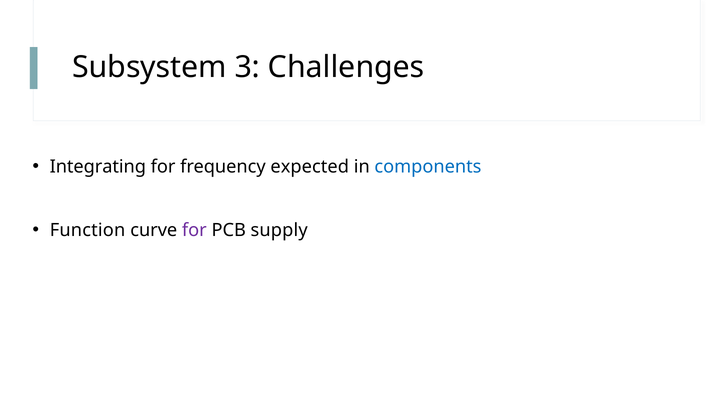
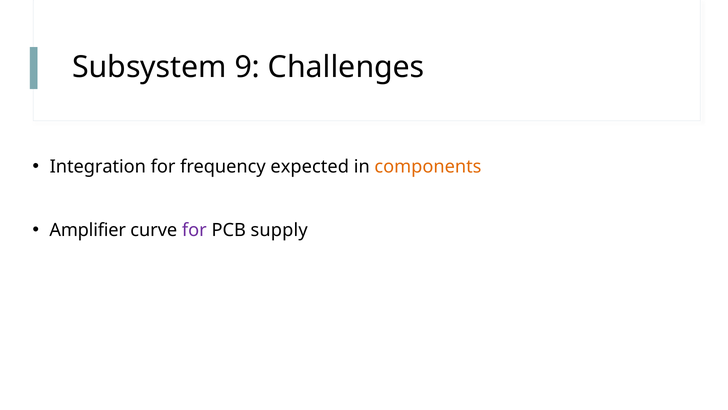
3: 3 -> 9 (247, 67)
Integrating: Integrating -> Integration (98, 167)
components colour: blue -> orange (428, 167)
Function: Function -> Amplifier (88, 230)
